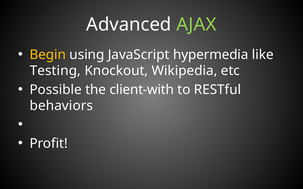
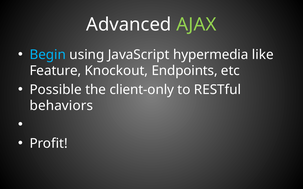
Begin colour: yellow -> light blue (48, 55)
Testing: Testing -> Feature (55, 71)
Wikipedia: Wikipedia -> Endpoints (185, 71)
client-with: client-with -> client-only (142, 90)
